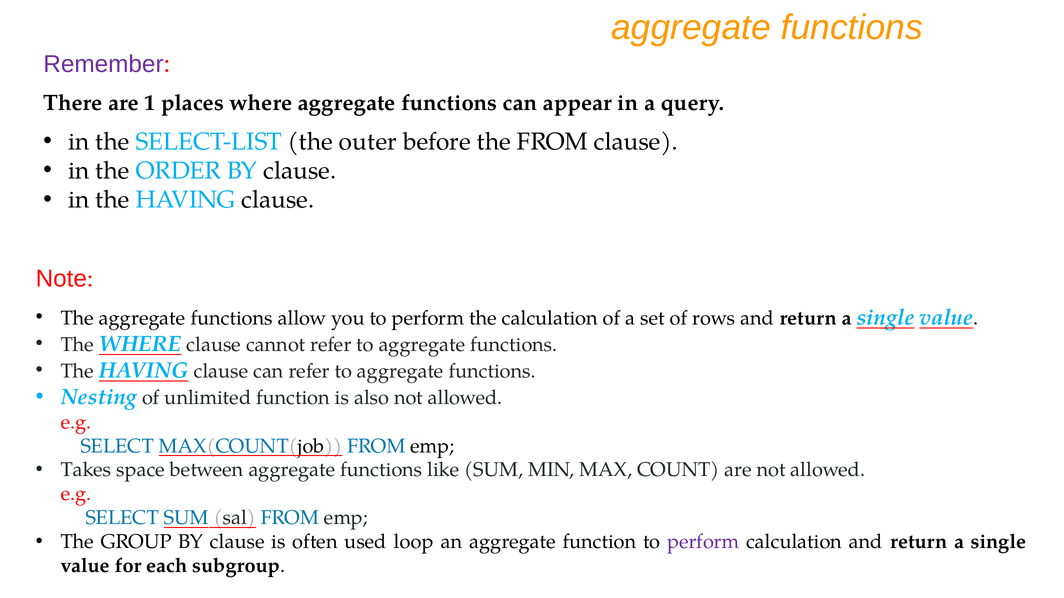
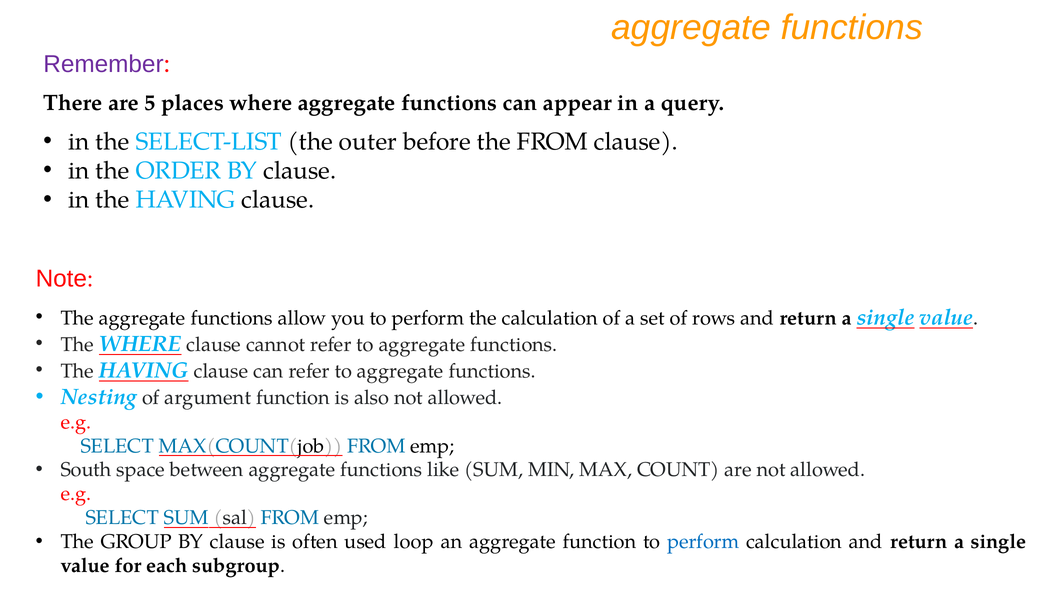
1: 1 -> 5 (150, 103)
unlimited: unlimited -> argument (208, 398)
Takes: Takes -> South (86, 470)
perform colour: purple -> blue (703, 542)
